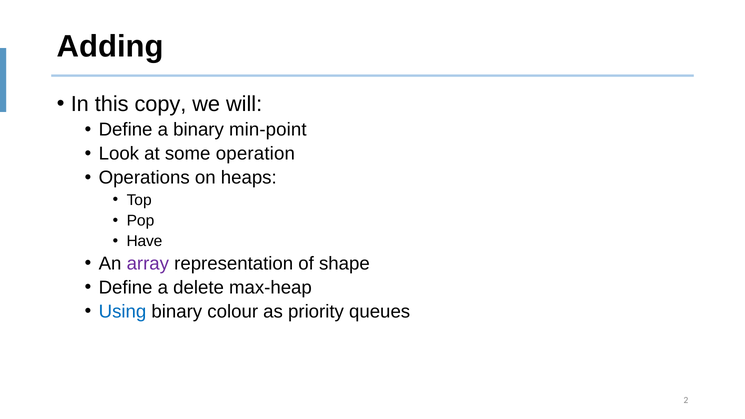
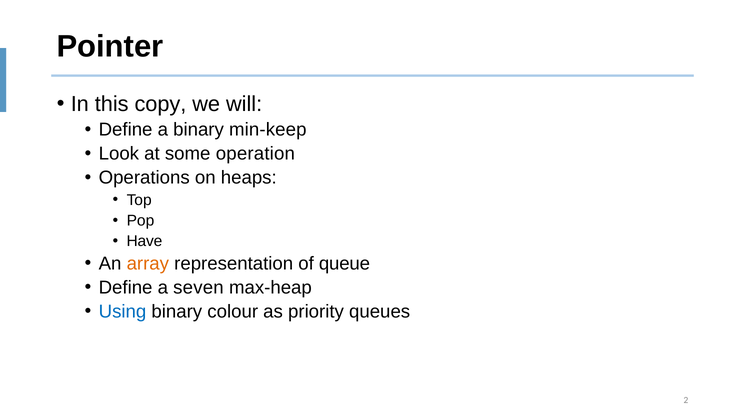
Adding: Adding -> Pointer (110, 46)
min-point: min-point -> min-keep (268, 130)
array colour: purple -> orange (148, 264)
shape: shape -> queue (344, 264)
delete: delete -> seven (198, 288)
